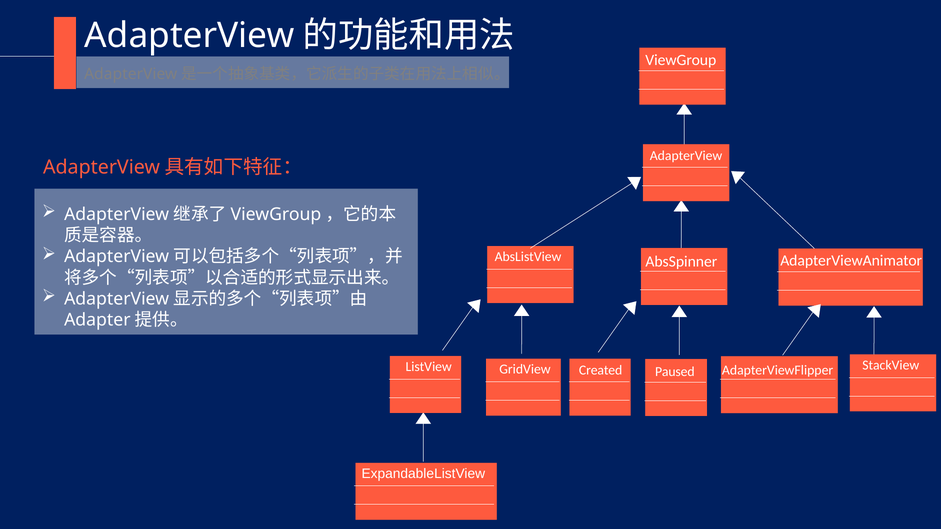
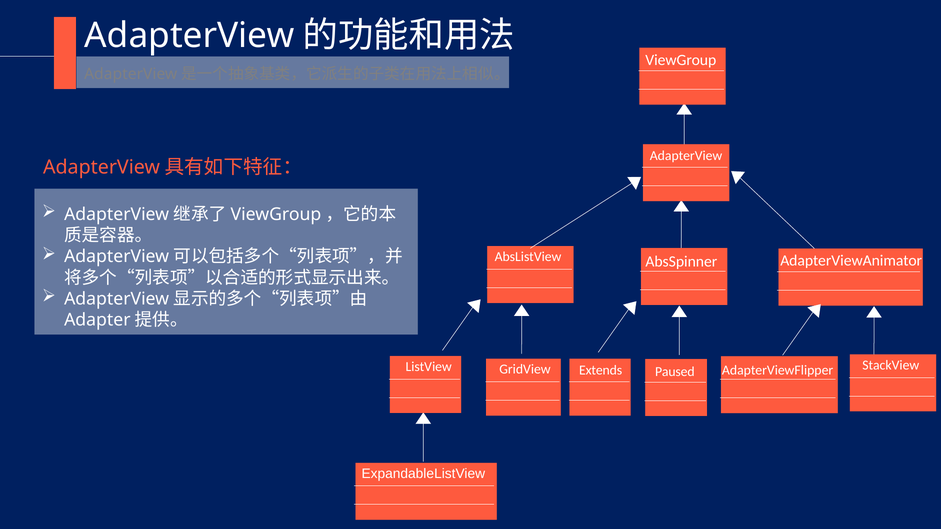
Created: Created -> Extends (601, 371)
